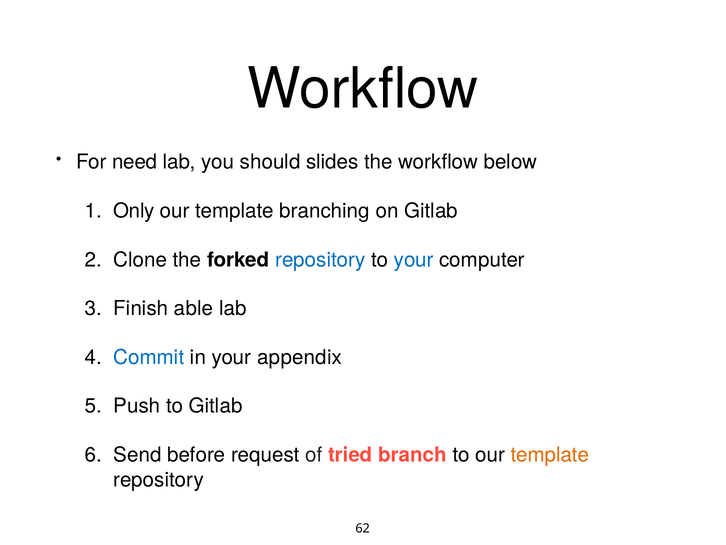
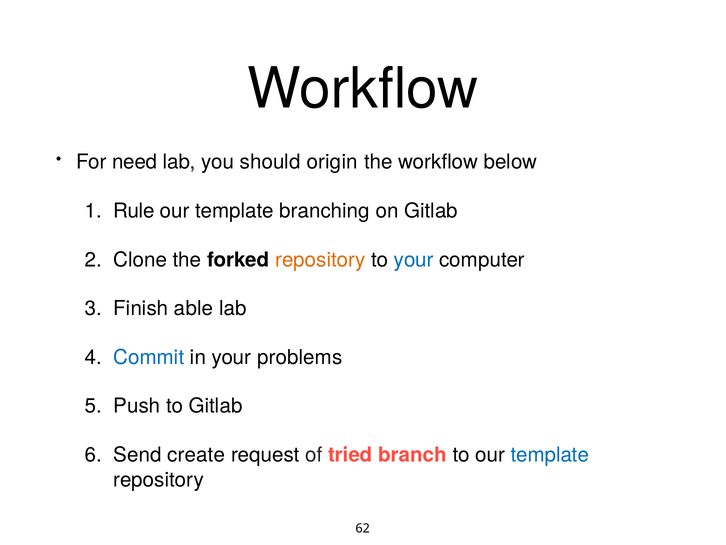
slides: slides -> origin (332, 162)
Only: Only -> Rule (134, 211)
repository colour: blue -> orange (320, 260)
appendix: appendix -> problems (300, 357)
before: before -> create (196, 455)
template colour: orange -> blue (550, 455)
